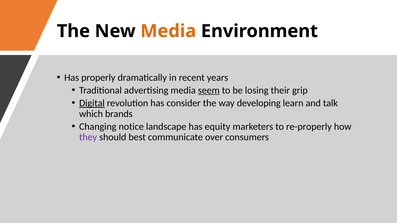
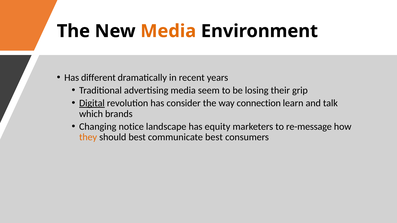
properly: properly -> different (98, 78)
seem underline: present -> none (209, 90)
developing: developing -> connection (259, 103)
re-properly: re-properly -> re-message (309, 127)
they colour: purple -> orange (88, 137)
communicate over: over -> best (214, 137)
